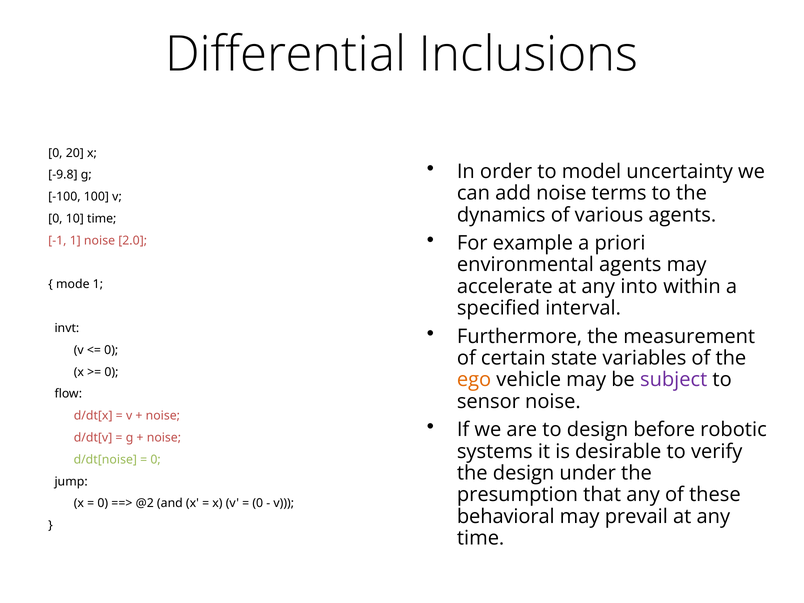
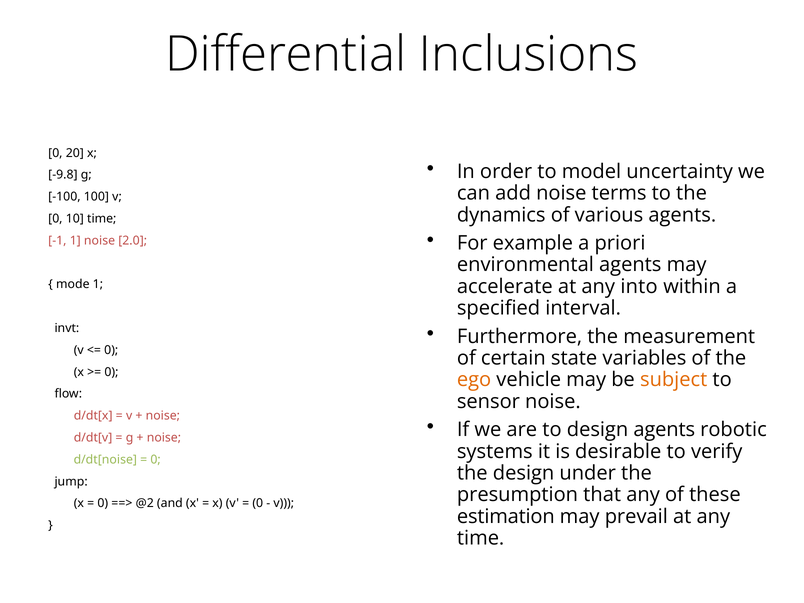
subject colour: purple -> orange (674, 380)
design before: before -> agents (664, 430)
behavioral: behavioral -> estimation (506, 517)
